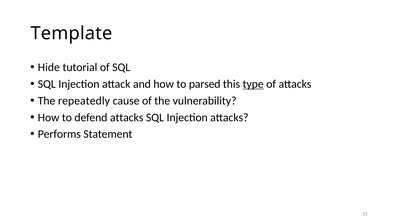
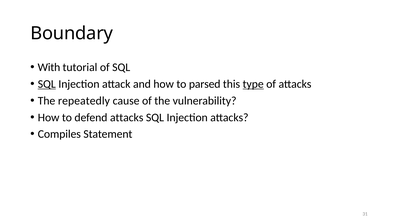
Template: Template -> Boundary (72, 33)
Hide: Hide -> With (49, 67)
SQL underline: none -> present (47, 84)
Performs: Performs -> Compiles (59, 134)
